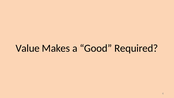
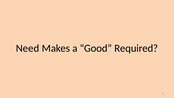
Value: Value -> Need (28, 48)
